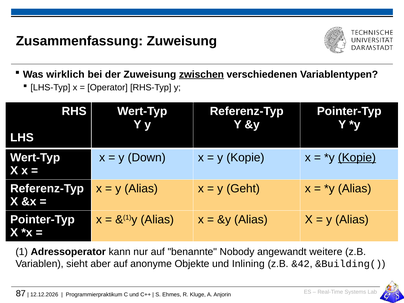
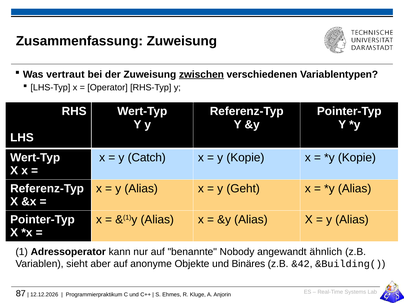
wirklich: wirklich -> vertraut (65, 74)
Down: Down -> Catch (147, 158)
Kopie underline: present -> none (357, 158)
weitere: weitere -> ähnlich (326, 252)
Inlining: Inlining -> Binäres (248, 264)
